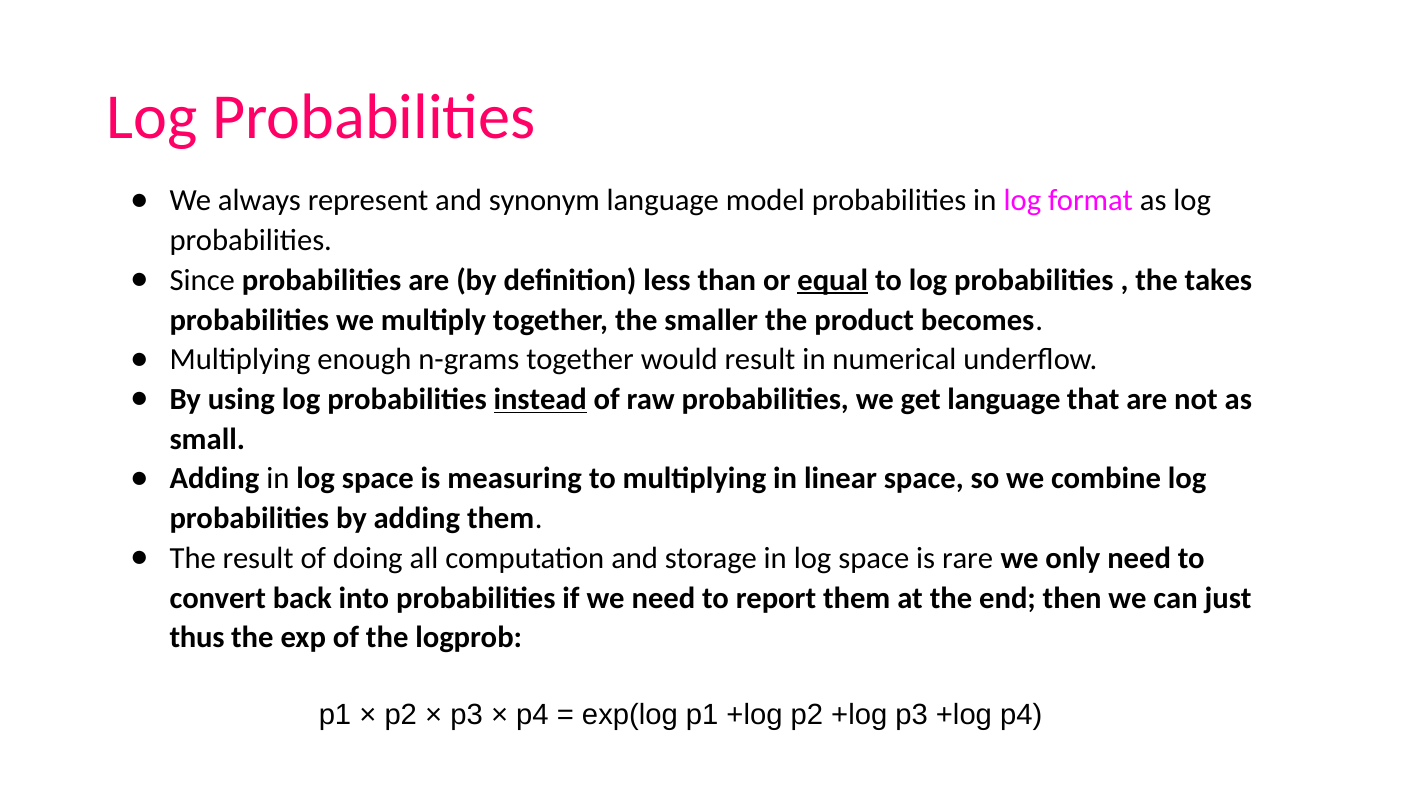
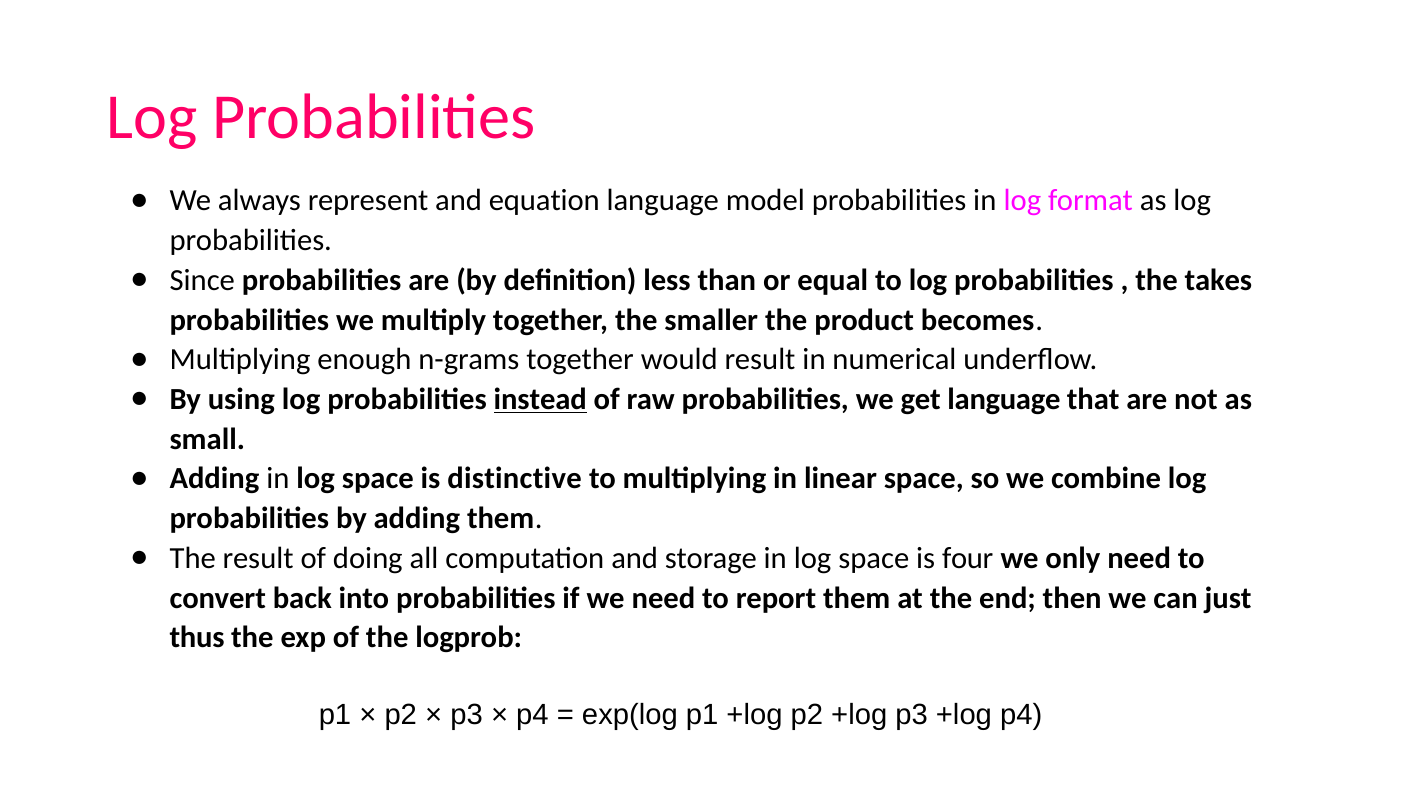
synonym: synonym -> equation (544, 201)
equal underline: present -> none (833, 280)
measuring: measuring -> distinctive (515, 479)
rare: rare -> four (968, 558)
